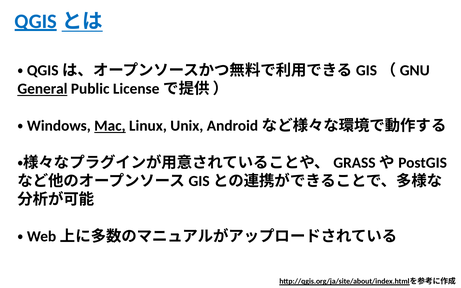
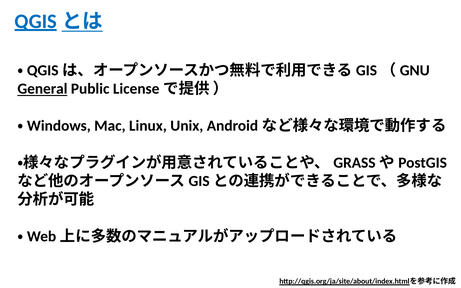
Mac underline: present -> none (110, 126)
